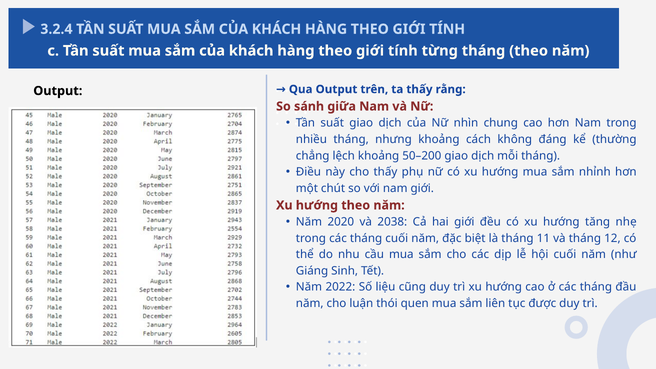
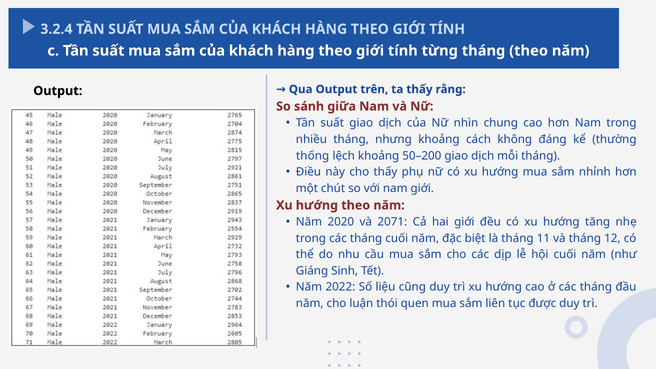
chẳng: chẳng -> thống (313, 156)
2038: 2038 -> 2071 (392, 222)
